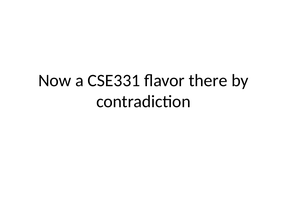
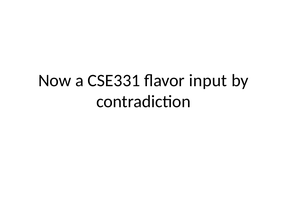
there: there -> input (208, 81)
